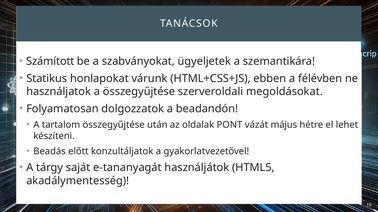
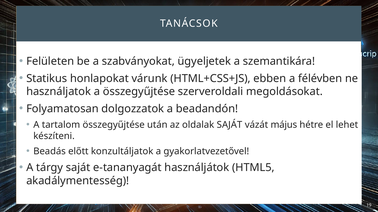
Számított: Számított -> Felületen (50, 62)
oldalak PONT: PONT -> SAJÁT (229, 125)
